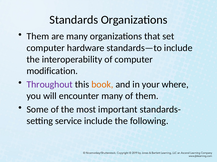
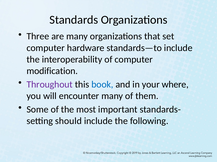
Them: Them -> Three (38, 36)
book colour: orange -> blue (102, 85)
service: service -> should (68, 121)
